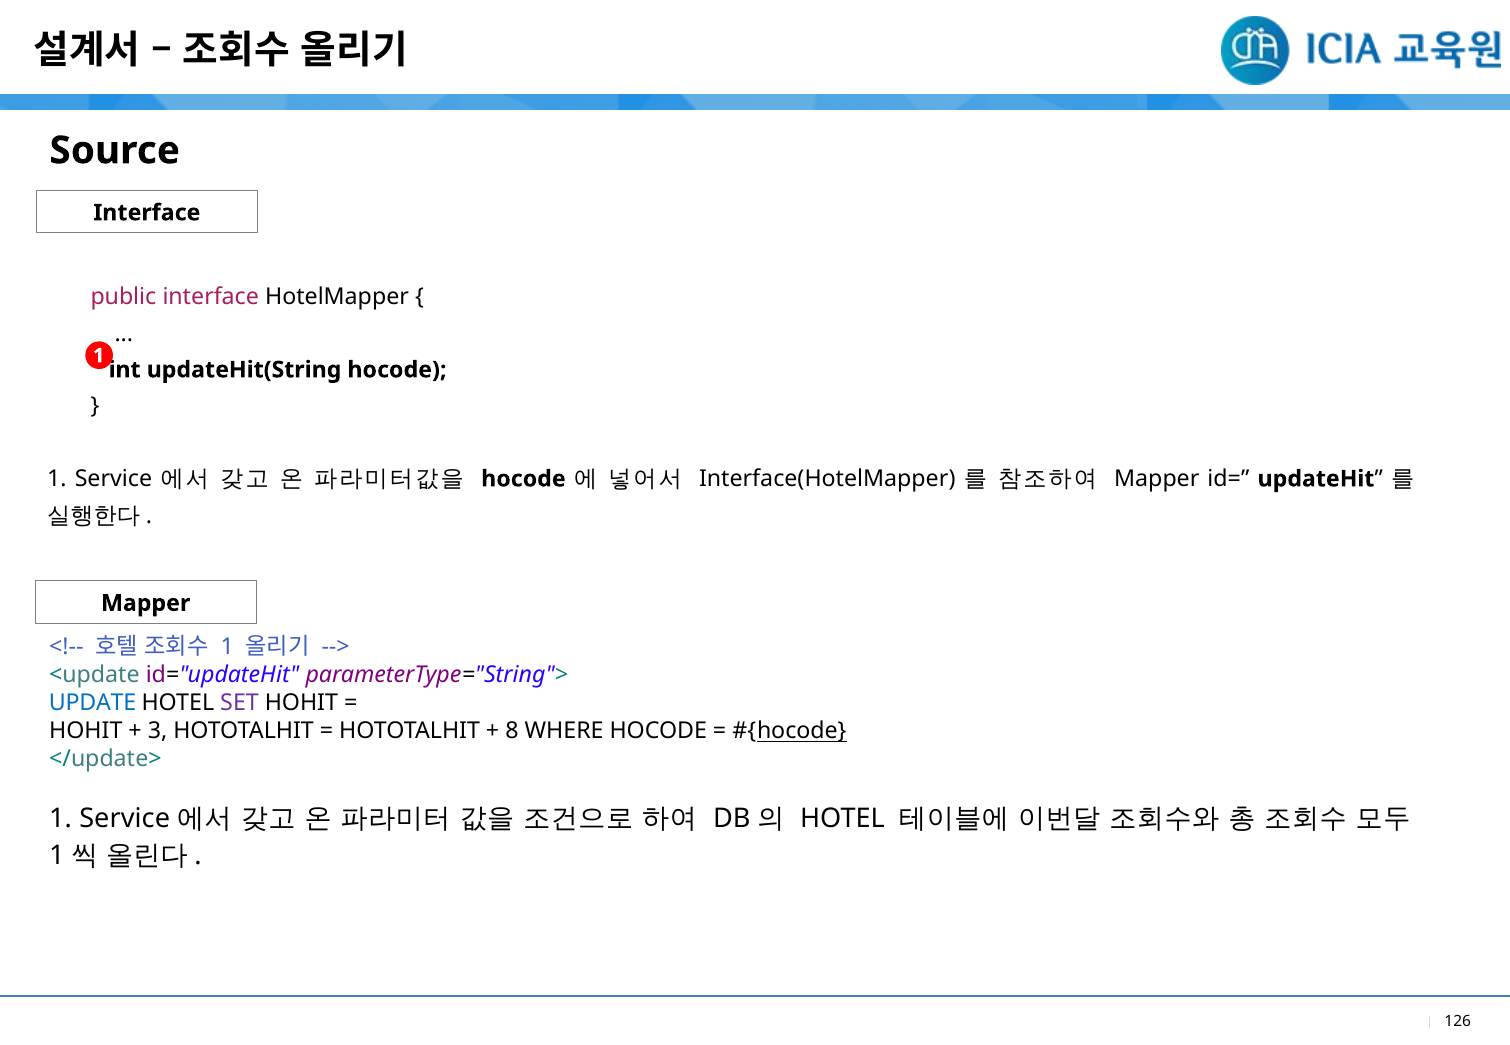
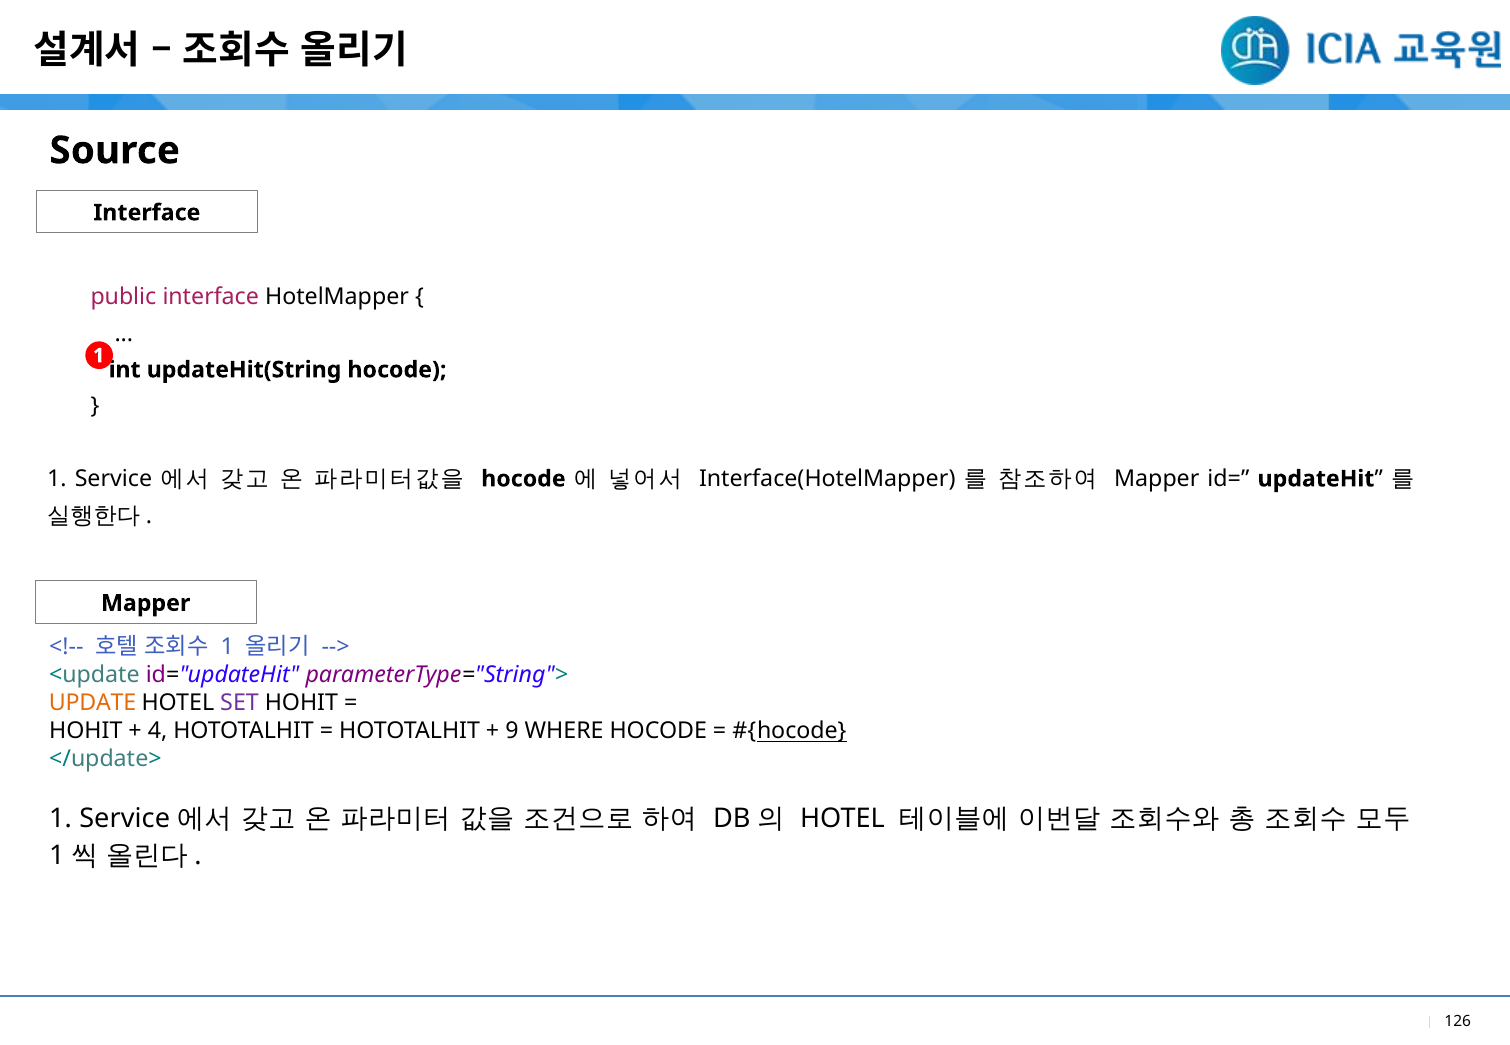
UPDATE colour: blue -> orange (93, 703)
3: 3 -> 4 (158, 731)
8: 8 -> 9 (512, 731)
